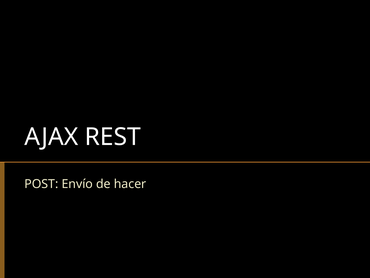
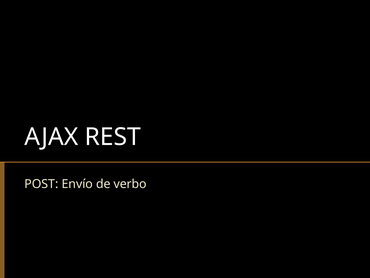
hacer: hacer -> verbo (130, 184)
